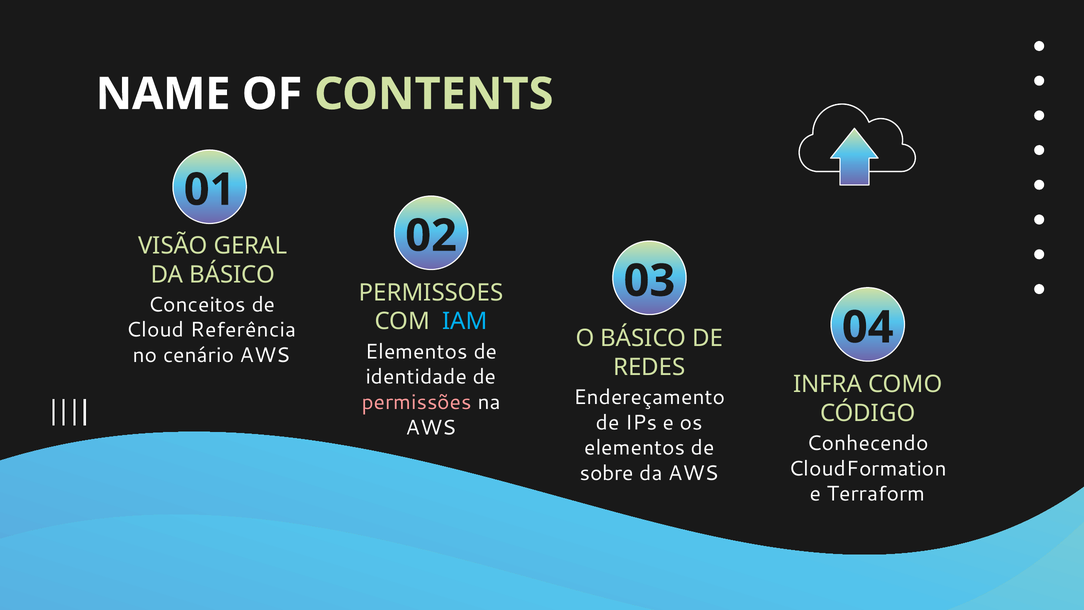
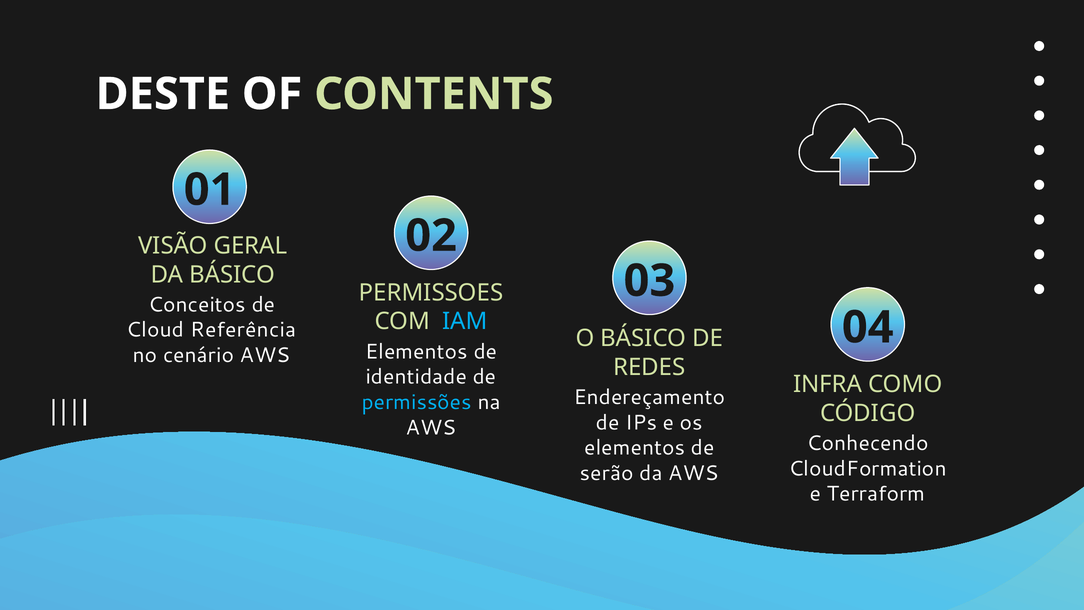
NAME: NAME -> DESTE (163, 94)
permissões colour: pink -> light blue (417, 402)
sobre: sobre -> serão (607, 473)
